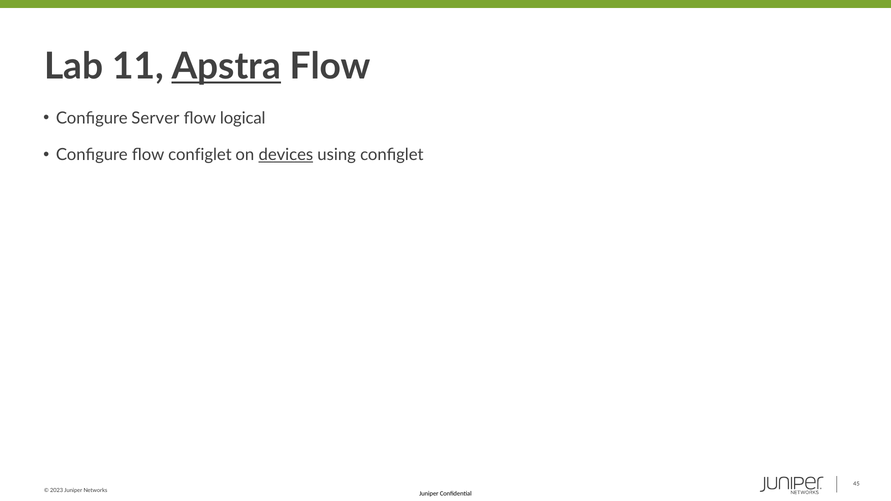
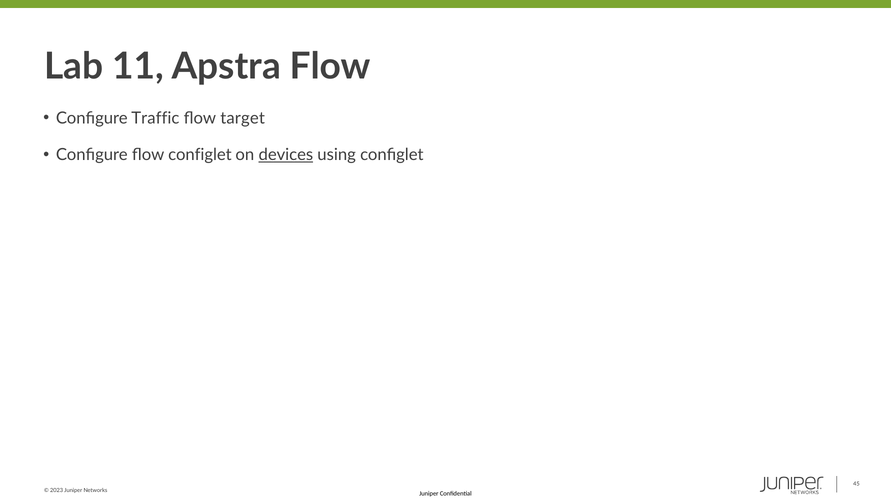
Apstra underline: present -> none (226, 67)
Server: Server -> Traffic (155, 118)
logical: logical -> target (243, 118)
